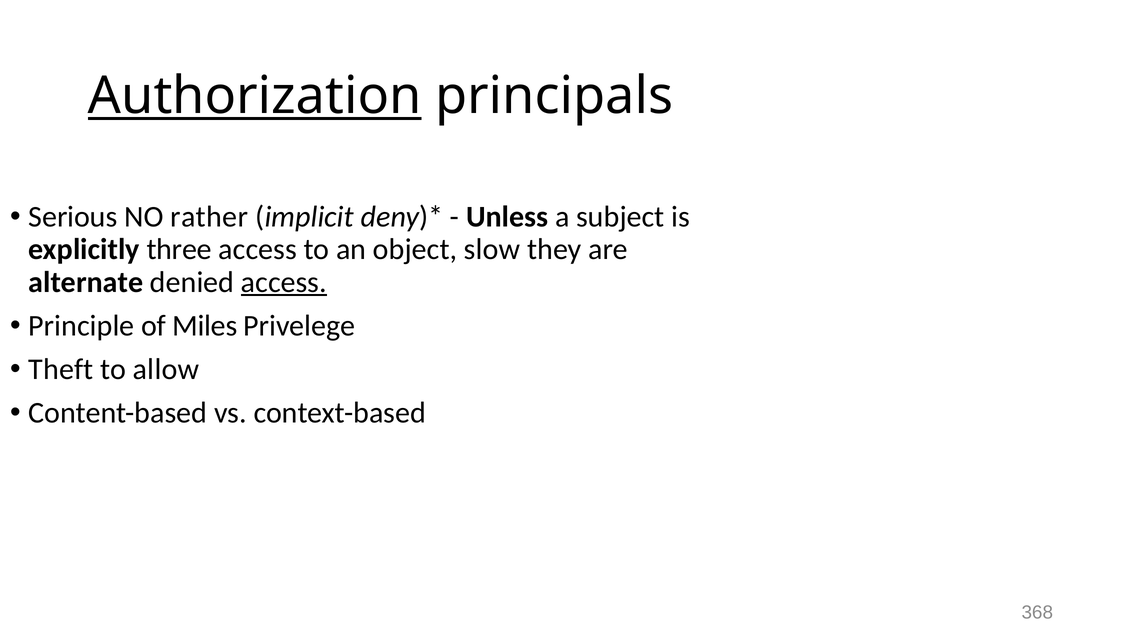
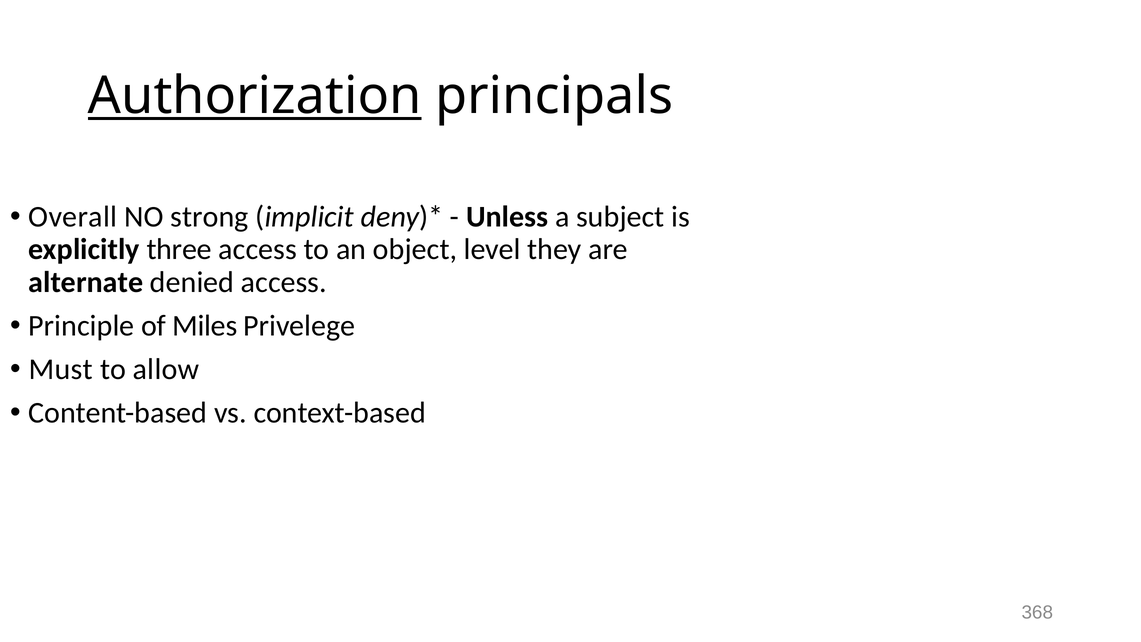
Serious: Serious -> Overall (73, 217)
rather: rather -> strong (209, 217)
slow: slow -> level (492, 249)
access underline: present -> none (284, 282)
Theft: Theft -> Must (61, 369)
